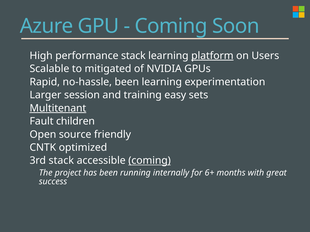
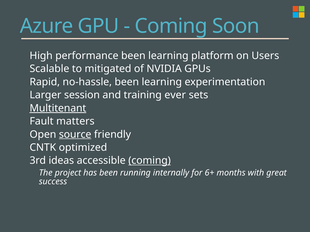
performance stack: stack -> been (133, 56)
platform underline: present -> none (212, 56)
easy: easy -> ever (175, 95)
children: children -> matters (75, 122)
source underline: none -> present (75, 135)
3rd stack: stack -> ideas (61, 161)
